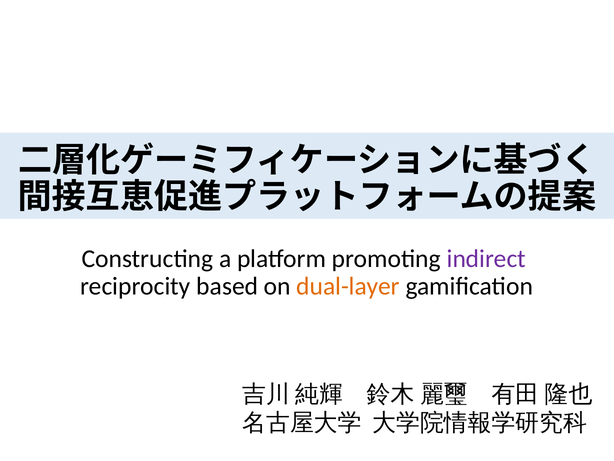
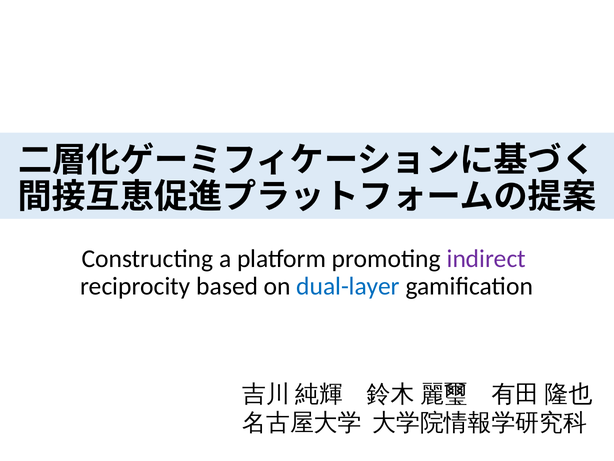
dual-layer colour: orange -> blue (348, 286)
